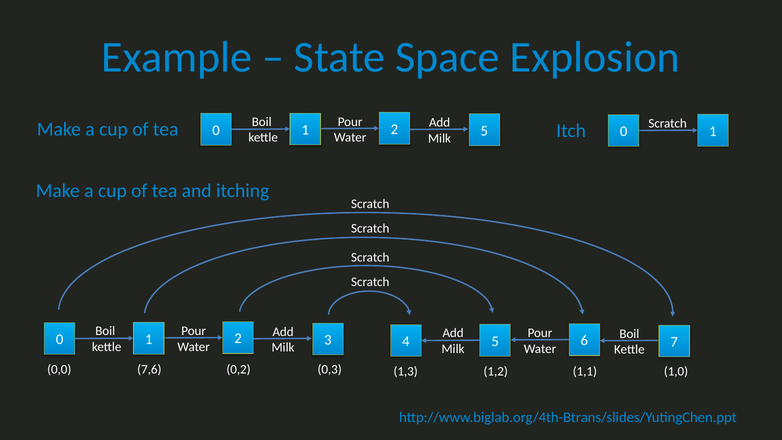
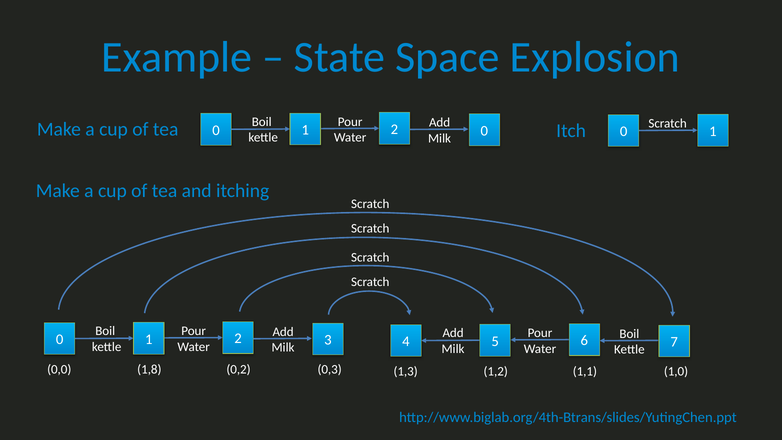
Water 5: 5 -> 0 (484, 131)
7,6: 7,6 -> 1,8 (149, 369)
